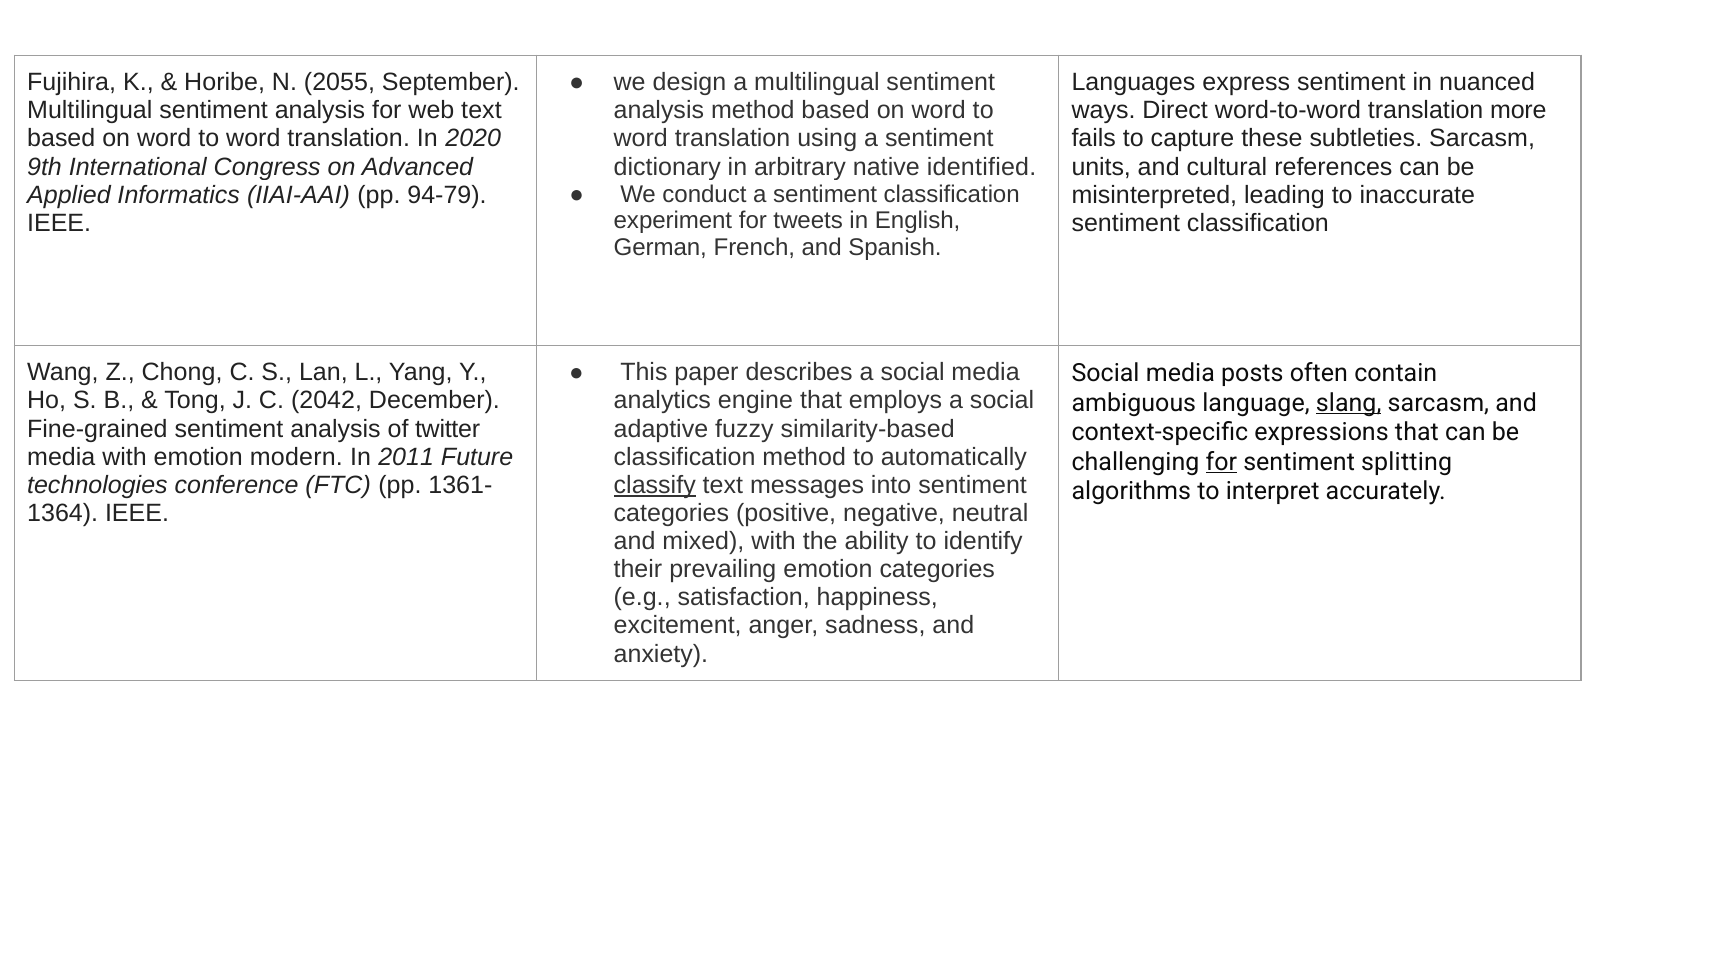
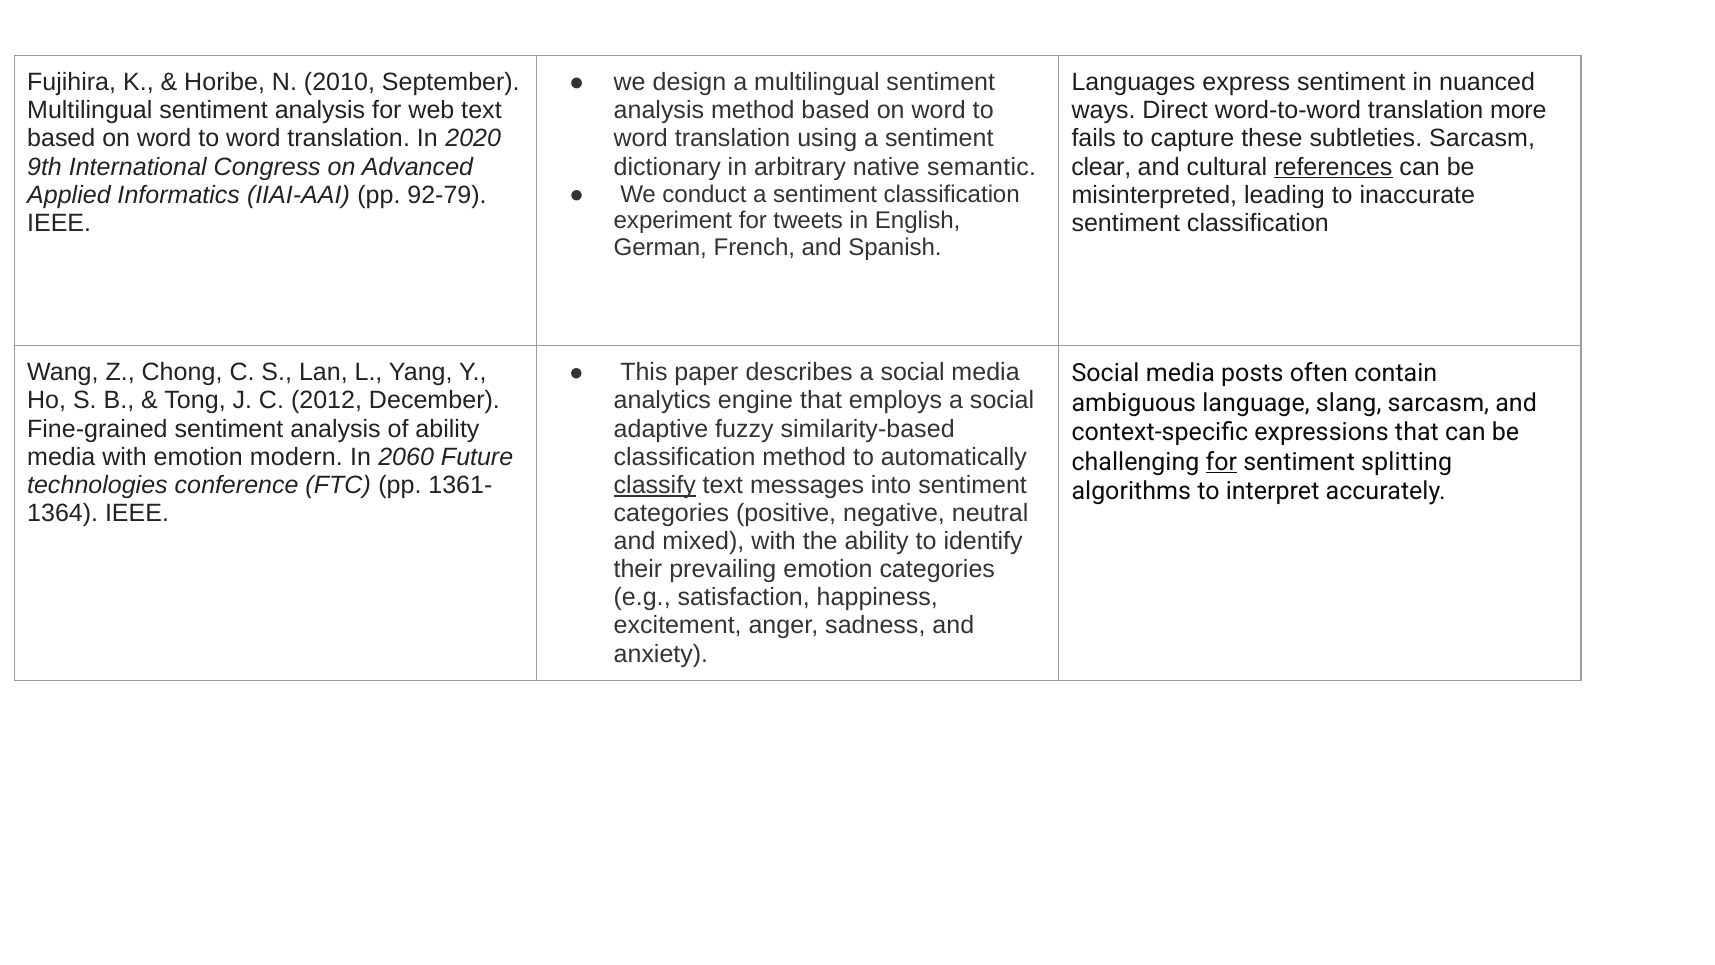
2055: 2055 -> 2010 (339, 82)
identified: identified -> semantic (982, 167)
units: units -> clear (1101, 167)
references underline: none -> present (1333, 167)
94-79: 94-79 -> 92-79 (447, 195)
2042: 2042 -> 2012 (327, 401)
slang underline: present -> none (1349, 403)
of twitter: twitter -> ability (447, 429)
2011: 2011 -> 2060 (406, 457)
